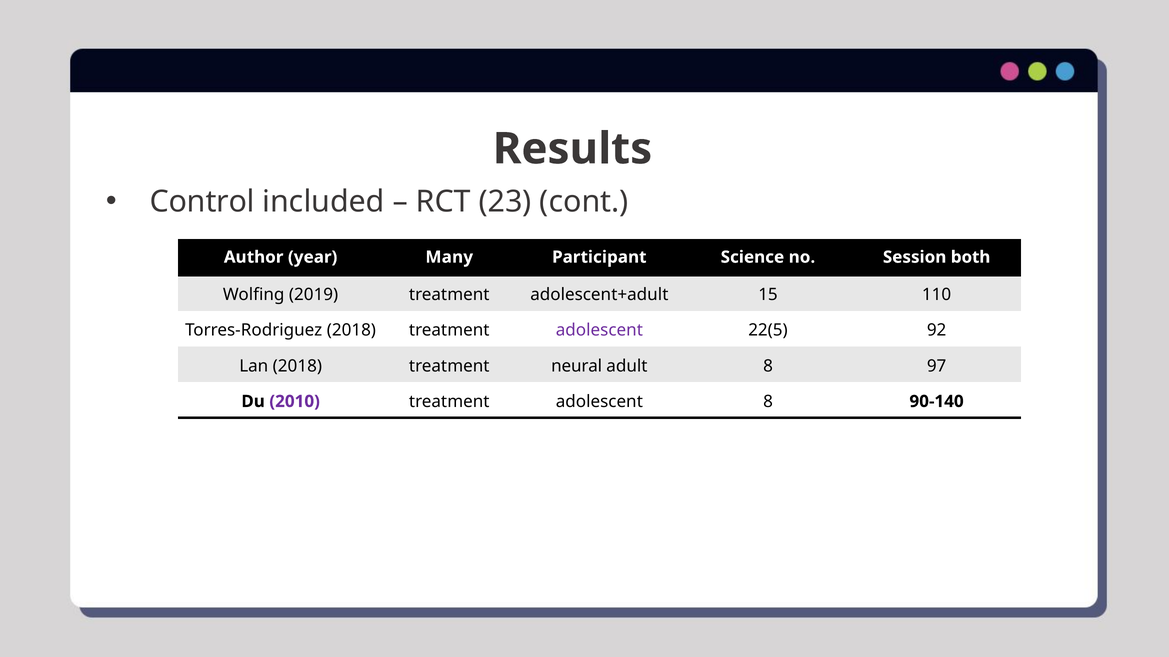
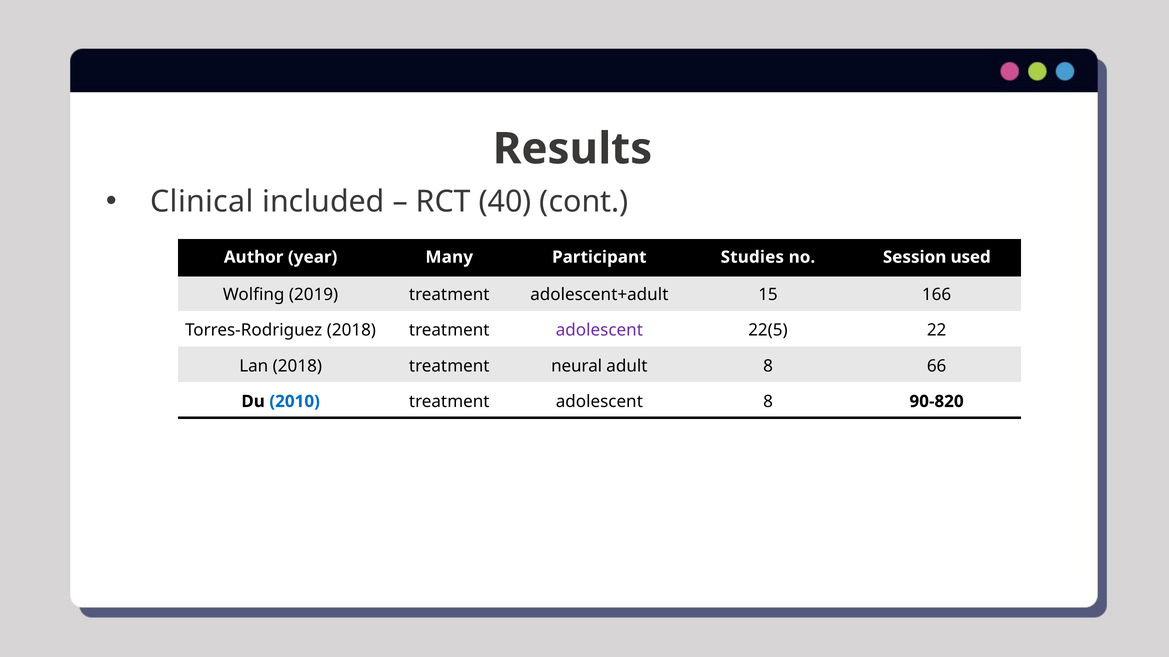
Control: Control -> Clinical (202, 202)
23: 23 -> 40 (505, 202)
Science: Science -> Studies (752, 257)
both: both -> used (971, 257)
110: 110 -> 166 (937, 295)
92: 92 -> 22 (937, 331)
97: 97 -> 66 (937, 366)
2010 colour: purple -> blue (295, 402)
90-140: 90-140 -> 90-820 (937, 402)
